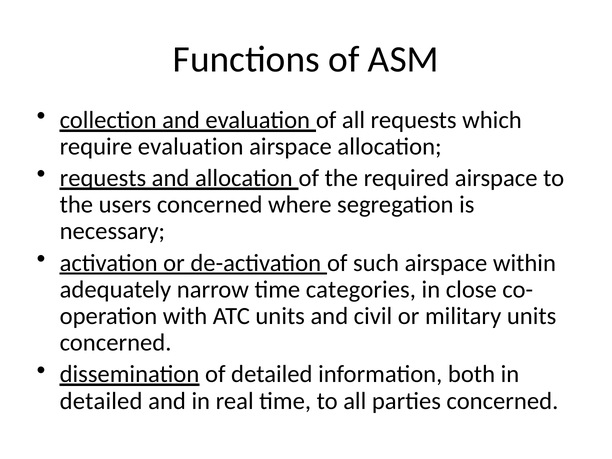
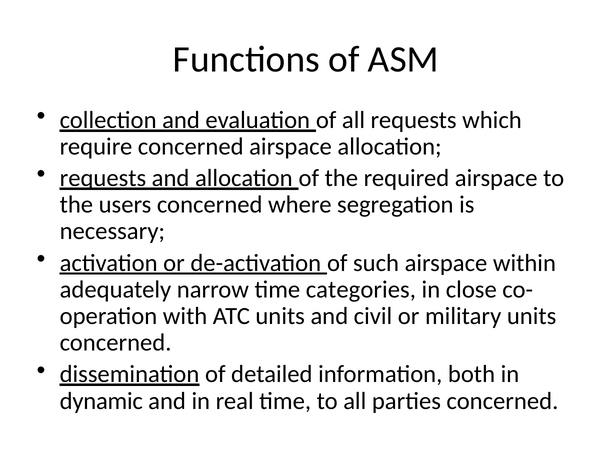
require evaluation: evaluation -> concerned (191, 147)
detailed: detailed -> dynamic (101, 401)
